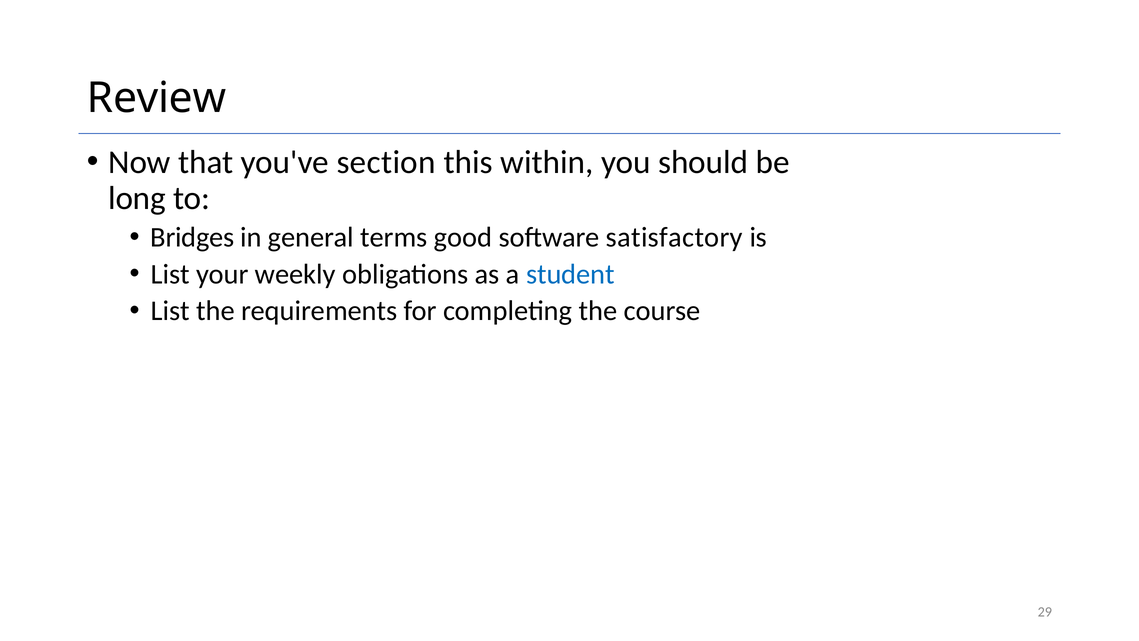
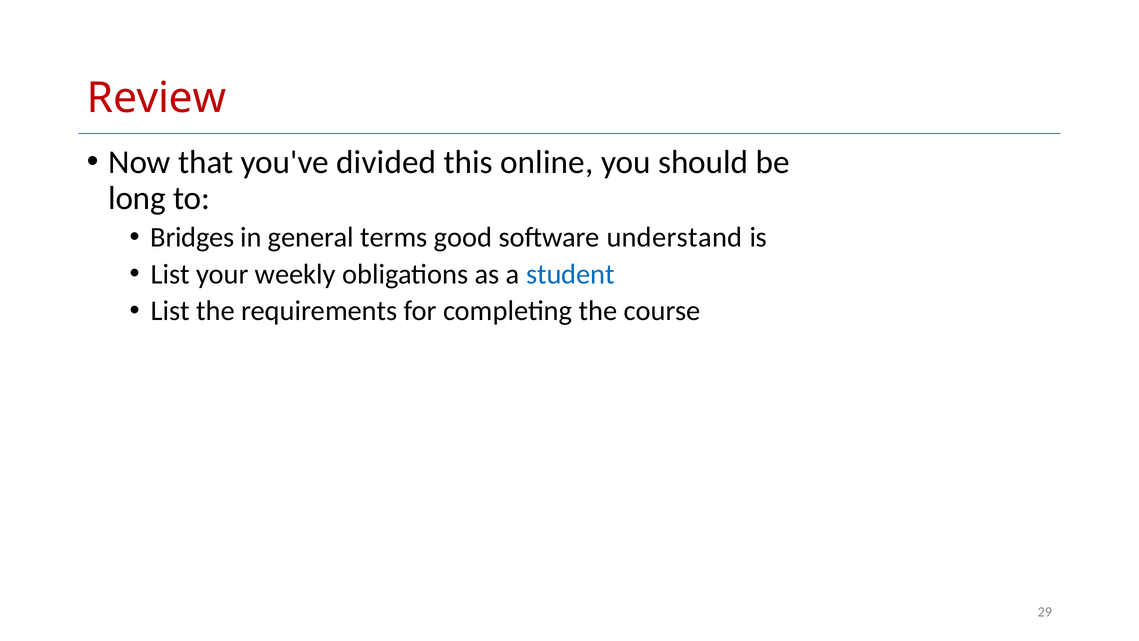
Review colour: black -> red (157, 98)
section: section -> divided (386, 162)
within: within -> online (547, 162)
satisfactory: satisfactory -> understand (674, 237)
